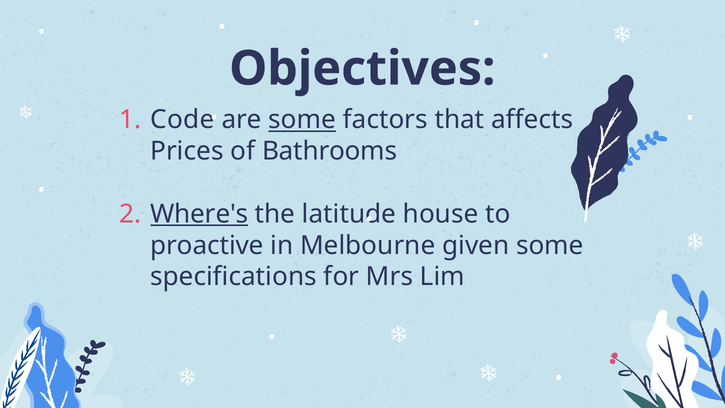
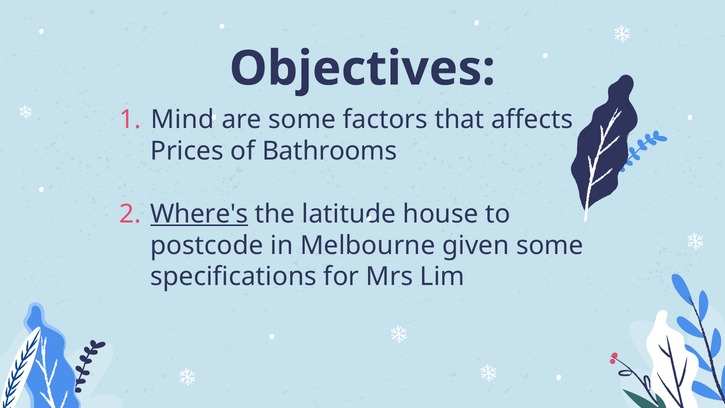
Code: Code -> Mind (182, 120)
some underline: present -> none (302, 120)
proactive: proactive -> postcode (207, 245)
